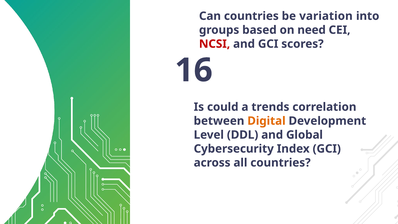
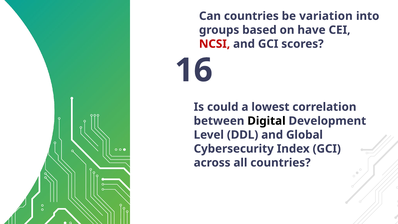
need: need -> have (312, 30)
trends: trends -> lowest (270, 107)
Digital colour: orange -> black (266, 121)
